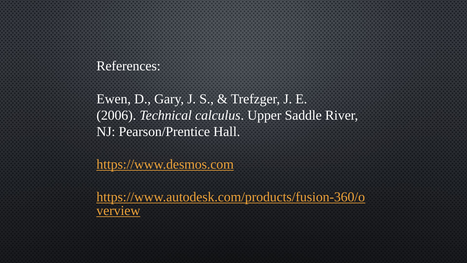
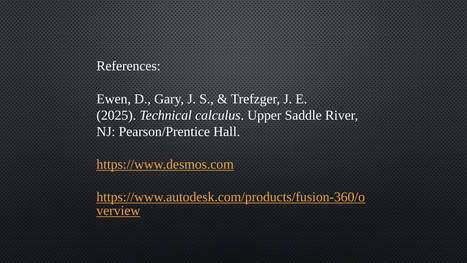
2006: 2006 -> 2025 (116, 115)
